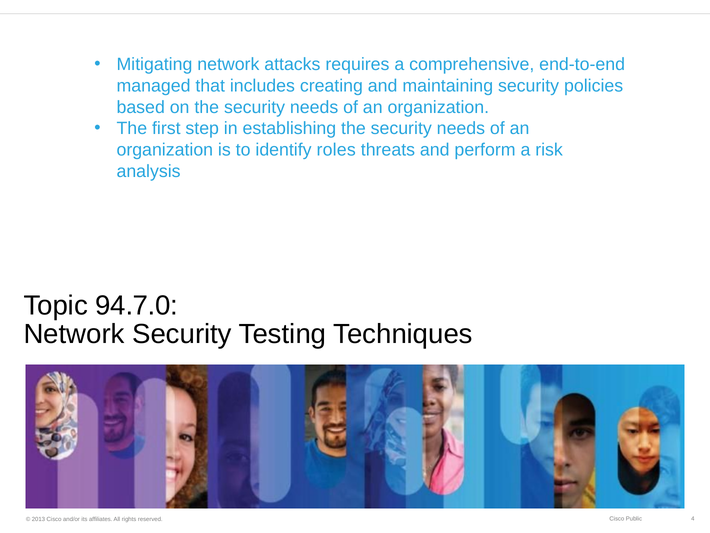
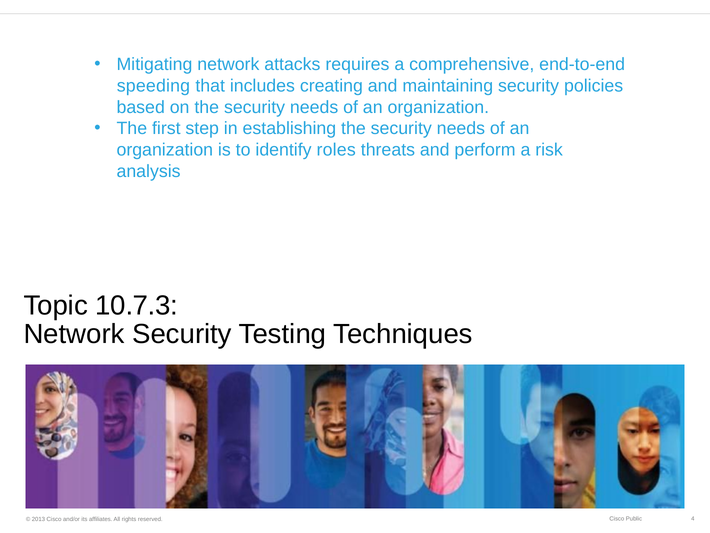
managed: managed -> speeding (153, 86)
94.7.0: 94.7.0 -> 10.7.3 (137, 306)
